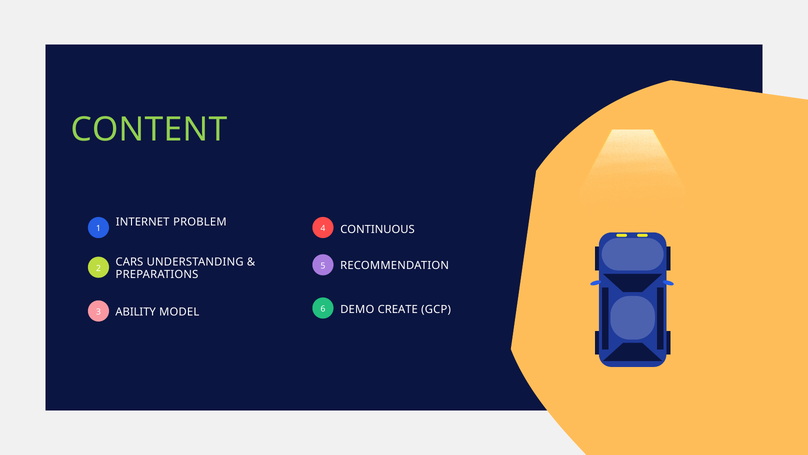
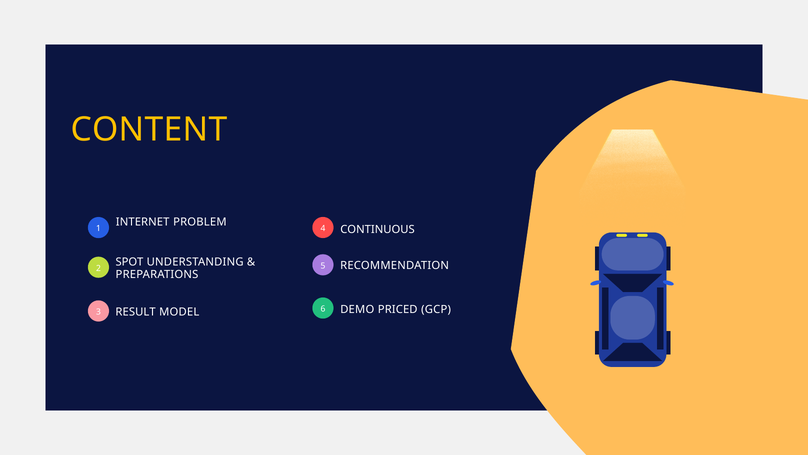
CONTENT colour: light green -> yellow (149, 130)
CARS: CARS -> SPOT (129, 262)
ABILITY: ABILITY -> RESULT (136, 312)
CREATE: CREATE -> PRICED (398, 309)
